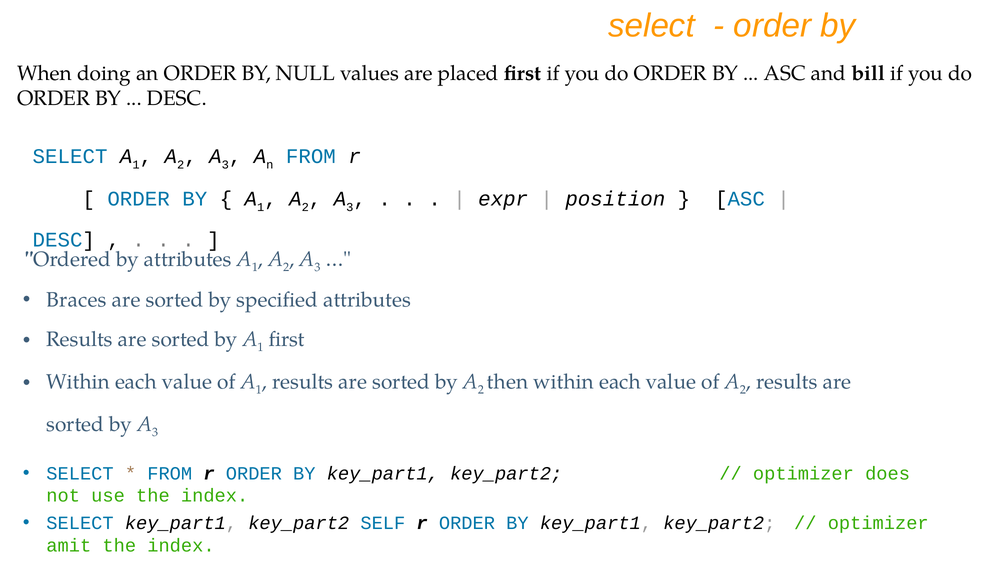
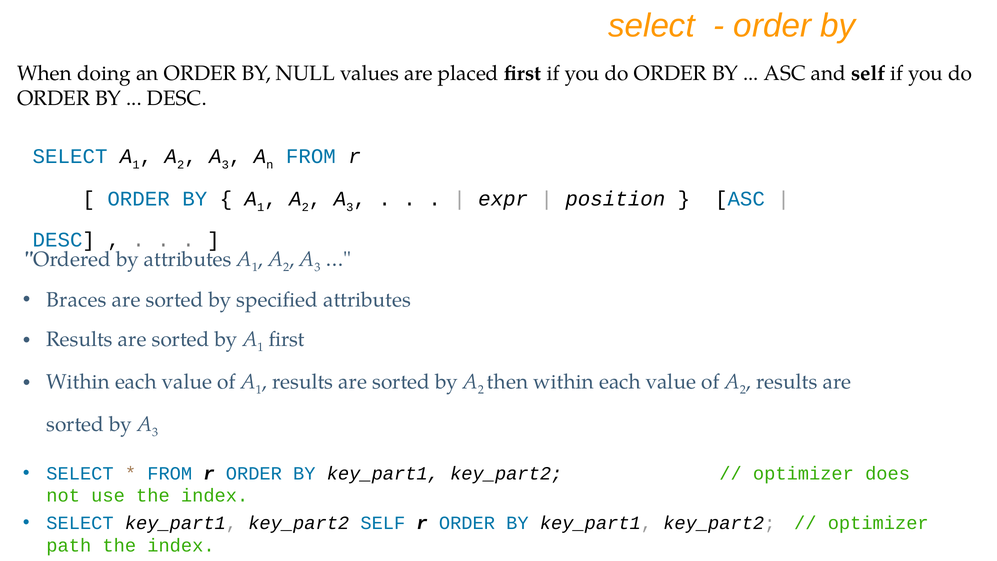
and bill: bill -> self (868, 73)
amit: amit -> path (69, 545)
